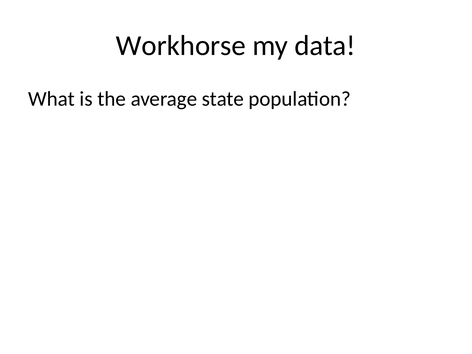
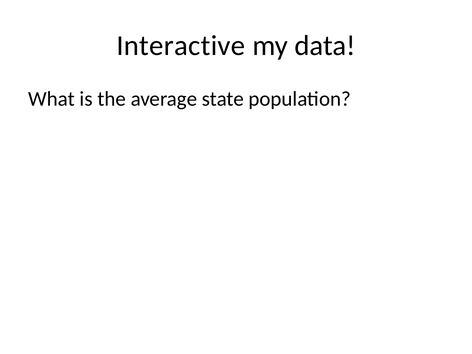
Workhorse: Workhorse -> Interactive (181, 46)
